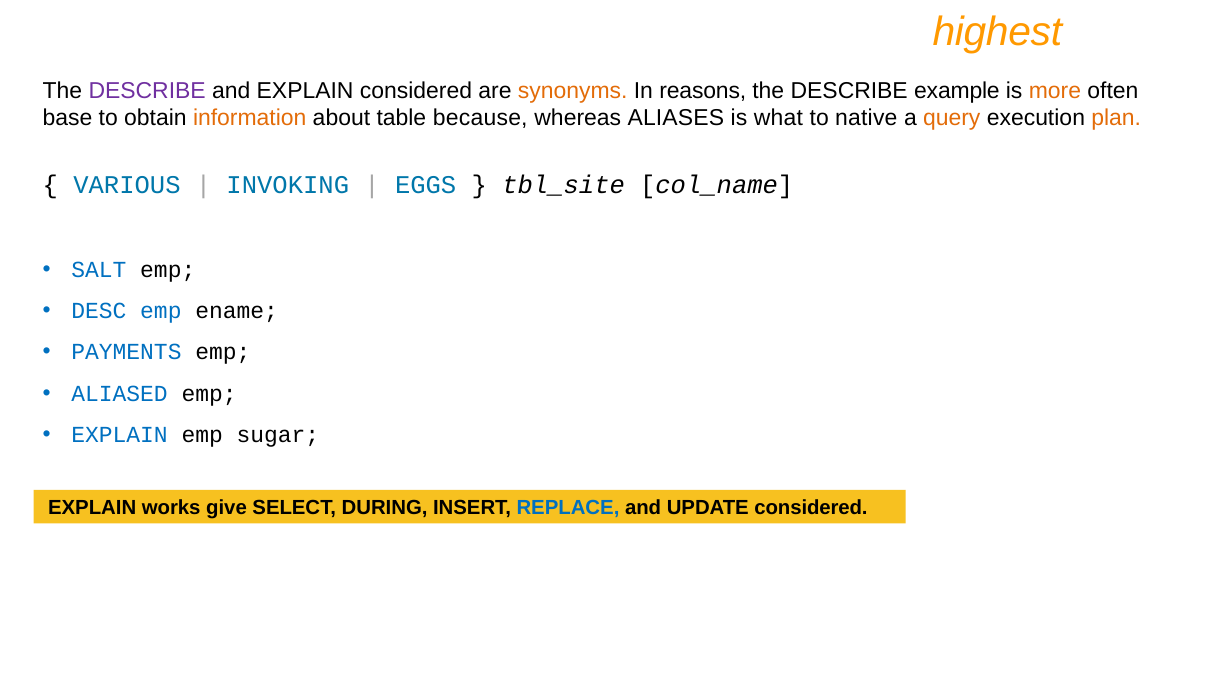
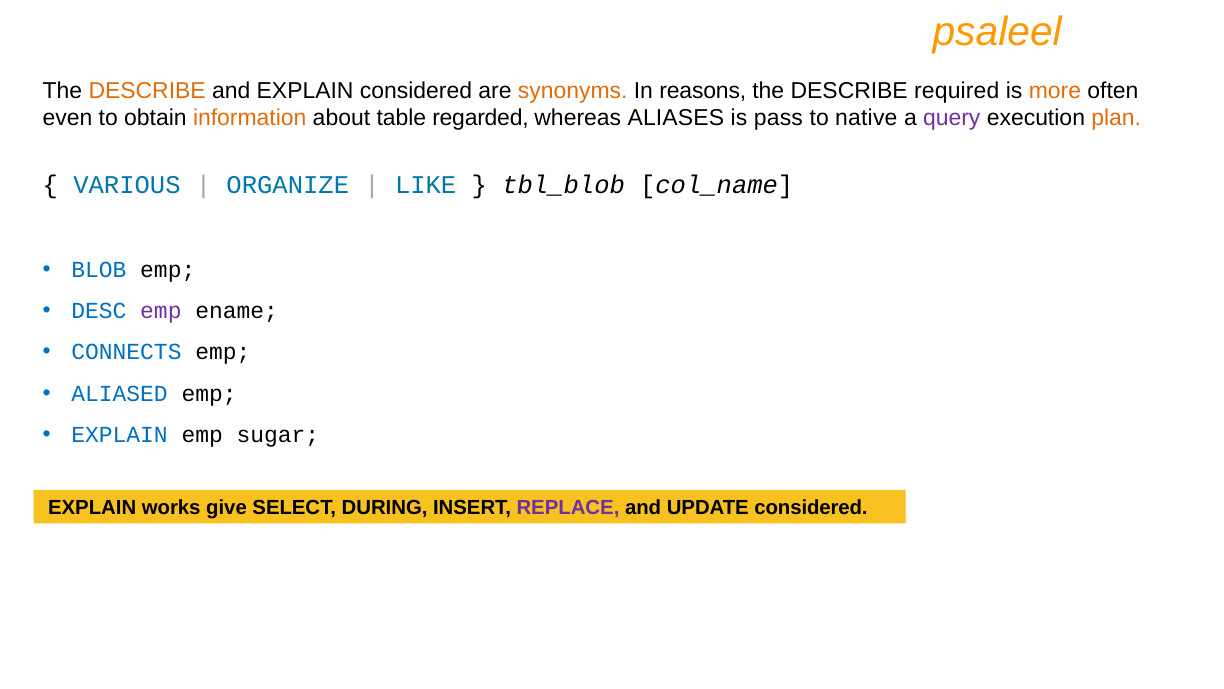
highest: highest -> psaleel (997, 32)
DESCRIBE colour: purple -> orange (147, 90)
example: example -> required (957, 90)
base: base -> even (68, 118)
because: because -> regarded (480, 118)
what: what -> pass (778, 118)
query colour: orange -> purple (952, 118)
INVOKING: INVOKING -> ORGANIZE (288, 185)
EGGS: EGGS -> LIKE (426, 185)
tbl_site: tbl_site -> tbl_blob (564, 185)
SALT: SALT -> BLOB (99, 269)
emp colour: blue -> purple (161, 311)
PAYMENTS: PAYMENTS -> CONNECTS (126, 352)
REPLACE colour: blue -> purple (568, 508)
